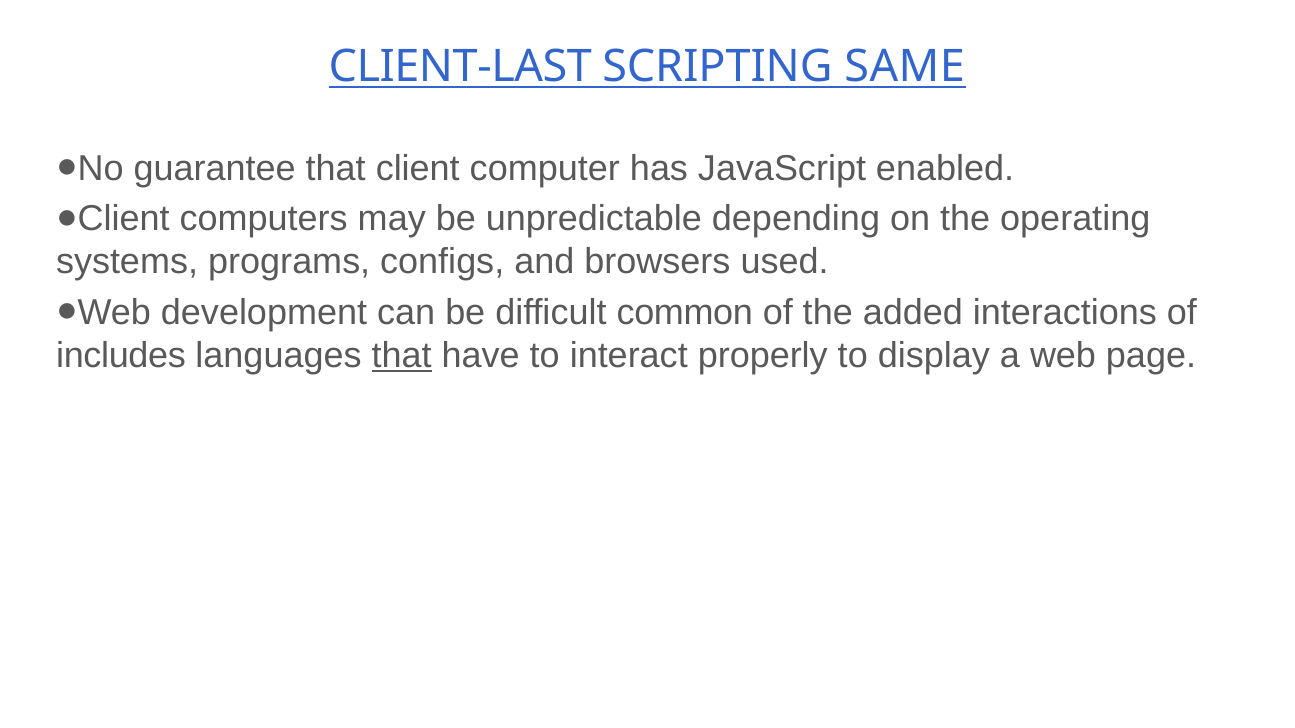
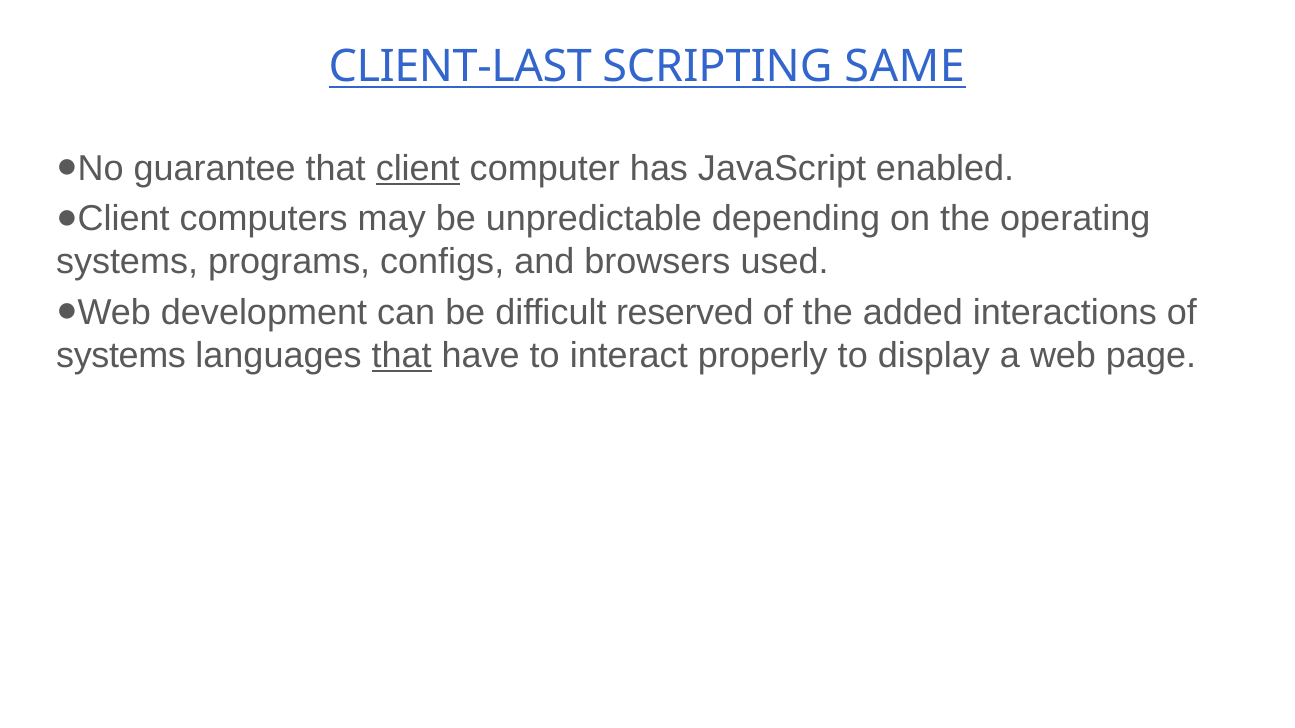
client underline: none -> present (418, 168)
common: common -> reserved (685, 312)
includes: includes -> systems (121, 356)
